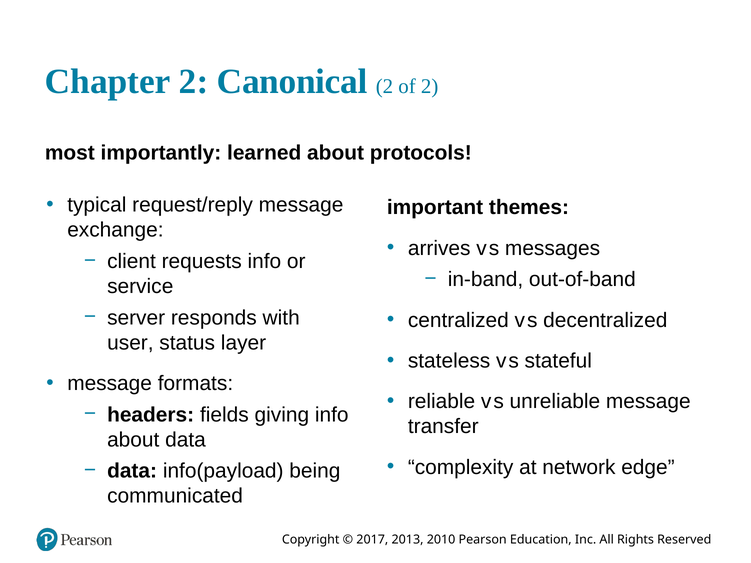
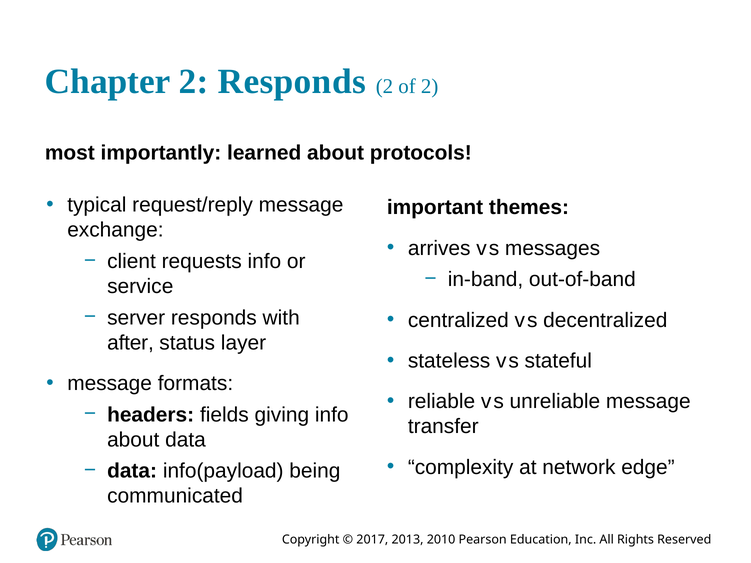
2 Canonical: Canonical -> Responds (292, 81)
user: user -> after (131, 343)
